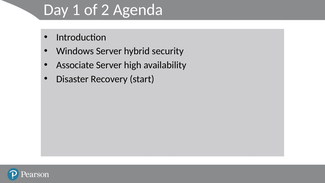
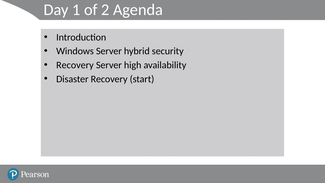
Associate: Associate -> Recovery (75, 65)
